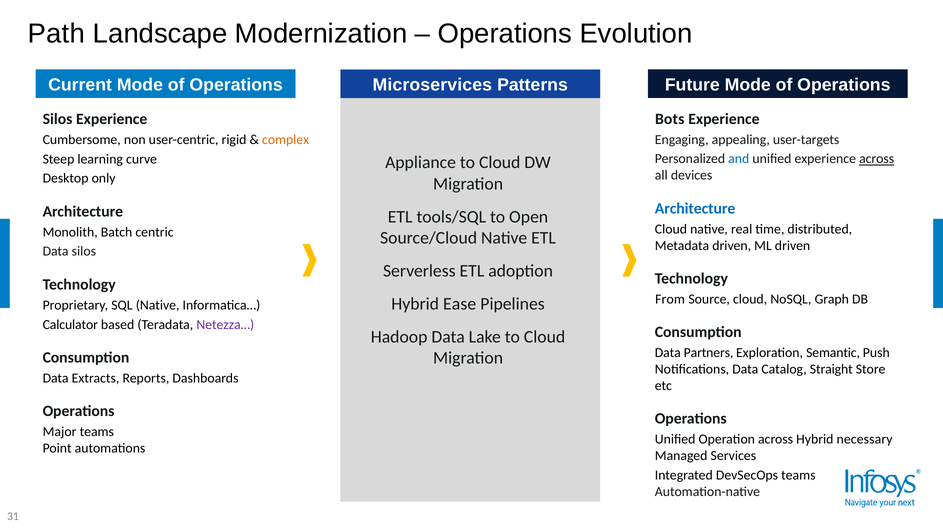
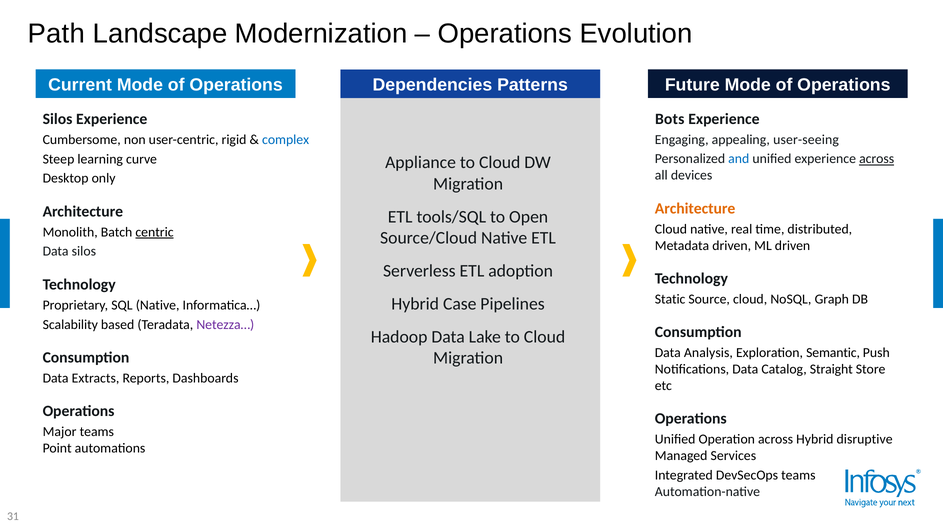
Microservices: Microservices -> Dependencies (432, 85)
complex colour: orange -> blue (286, 140)
user-targets: user-targets -> user-seeing (806, 140)
Architecture colour: blue -> orange (695, 209)
centric underline: none -> present (155, 232)
From: From -> Static (670, 299)
Ease: Ease -> Case (460, 304)
Calculator: Calculator -> Scalability (70, 325)
Partners: Partners -> Analysis (708, 353)
necessary: necessary -> disruptive (865, 440)
